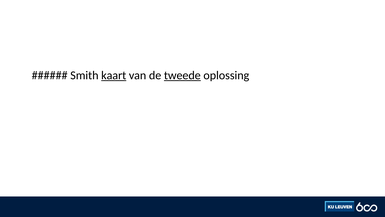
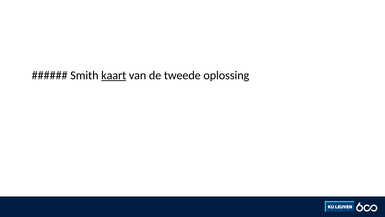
tweede underline: present -> none (182, 75)
